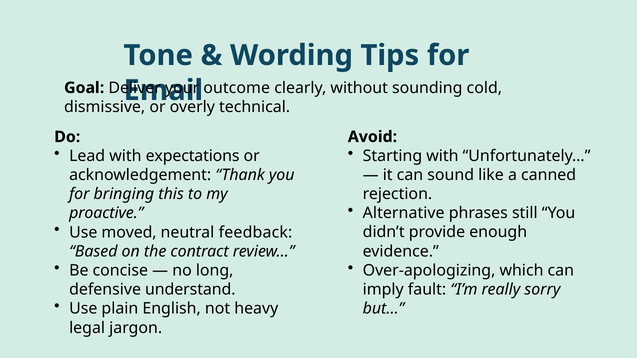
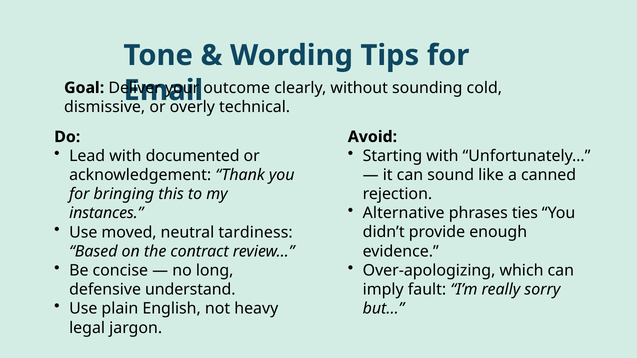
expectations: expectations -> documented (193, 156)
still: still -> ties (525, 213)
proactive: proactive -> instances (106, 213)
feedback: feedback -> tardiness (256, 233)
